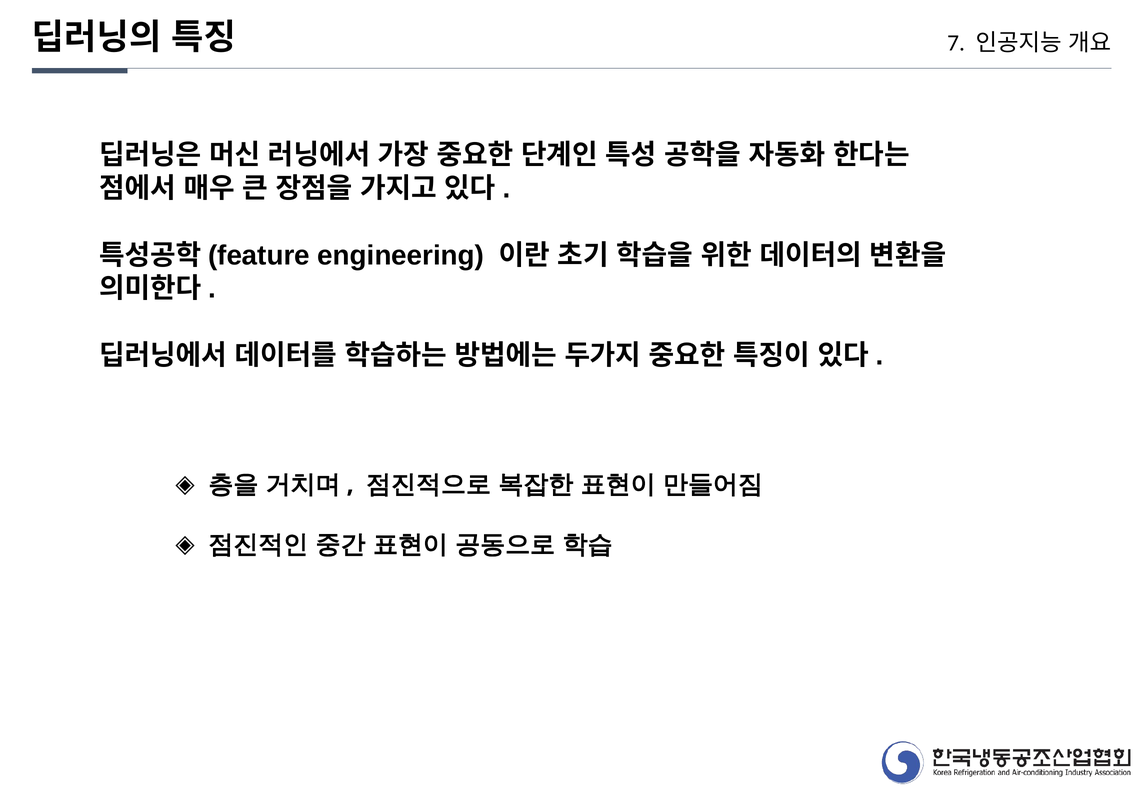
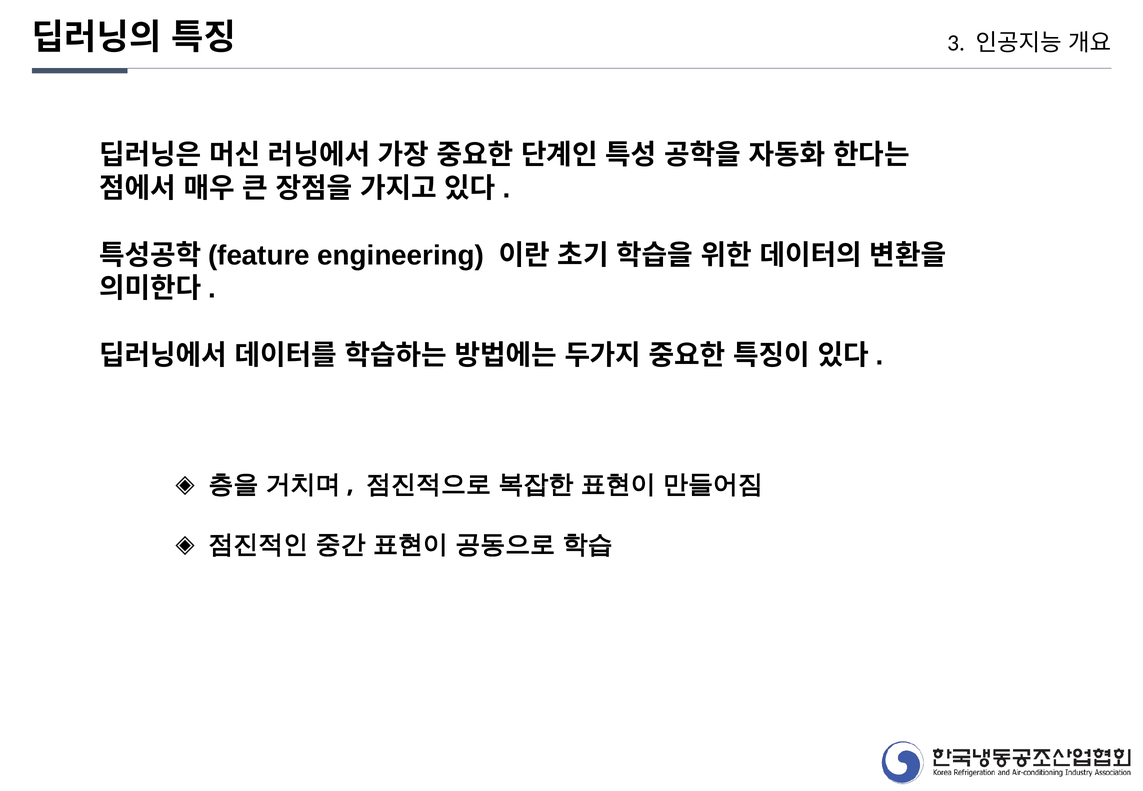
7: 7 -> 3 (956, 43)
